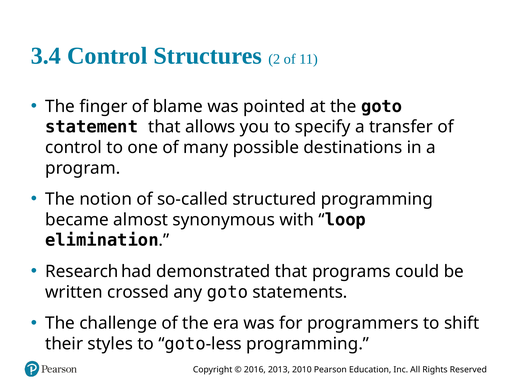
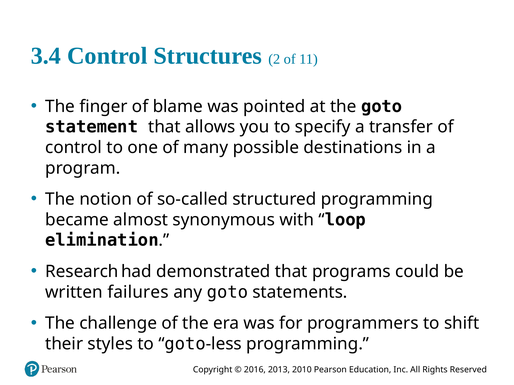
crossed: crossed -> failures (138, 292)
